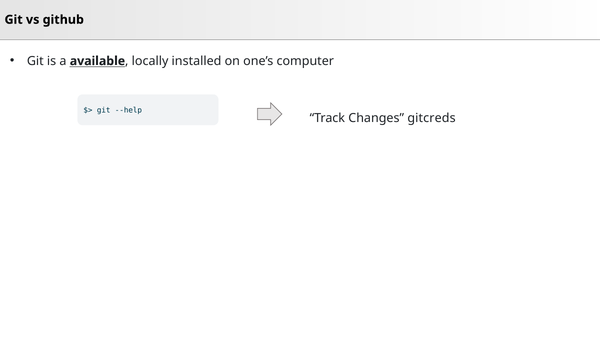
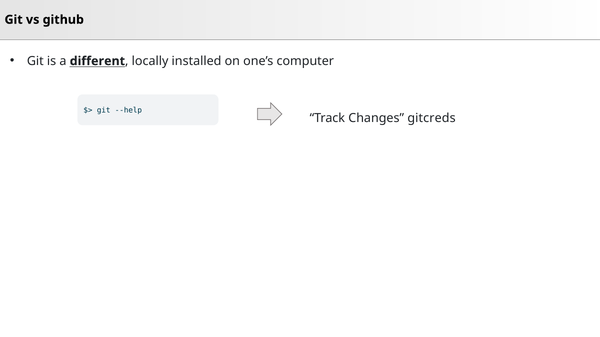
available: available -> different (97, 61)
